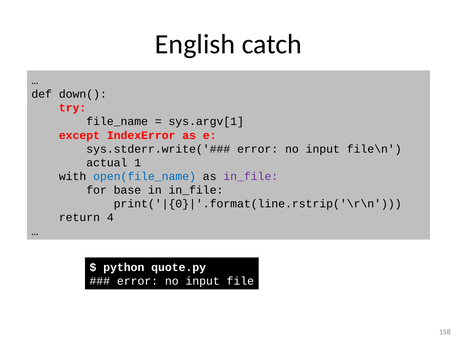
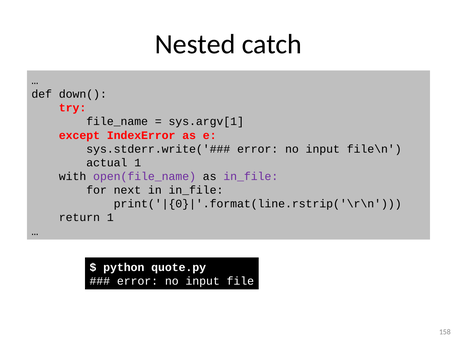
English: English -> Nested (195, 44)
open(file_name colour: blue -> purple (145, 176)
base: base -> next (127, 190)
return 4: 4 -> 1 (110, 217)
